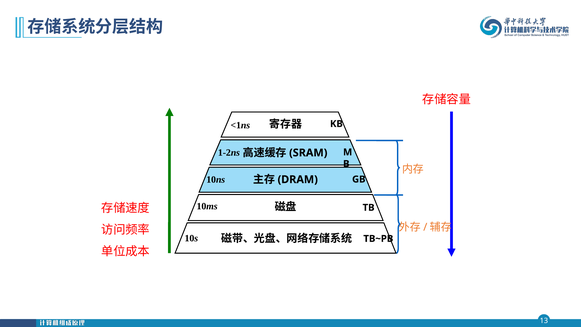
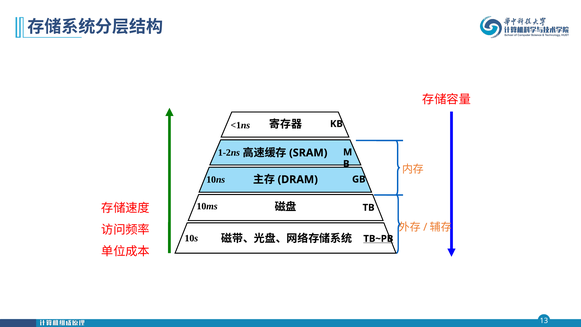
TB~PB underline: none -> present (378, 239)
